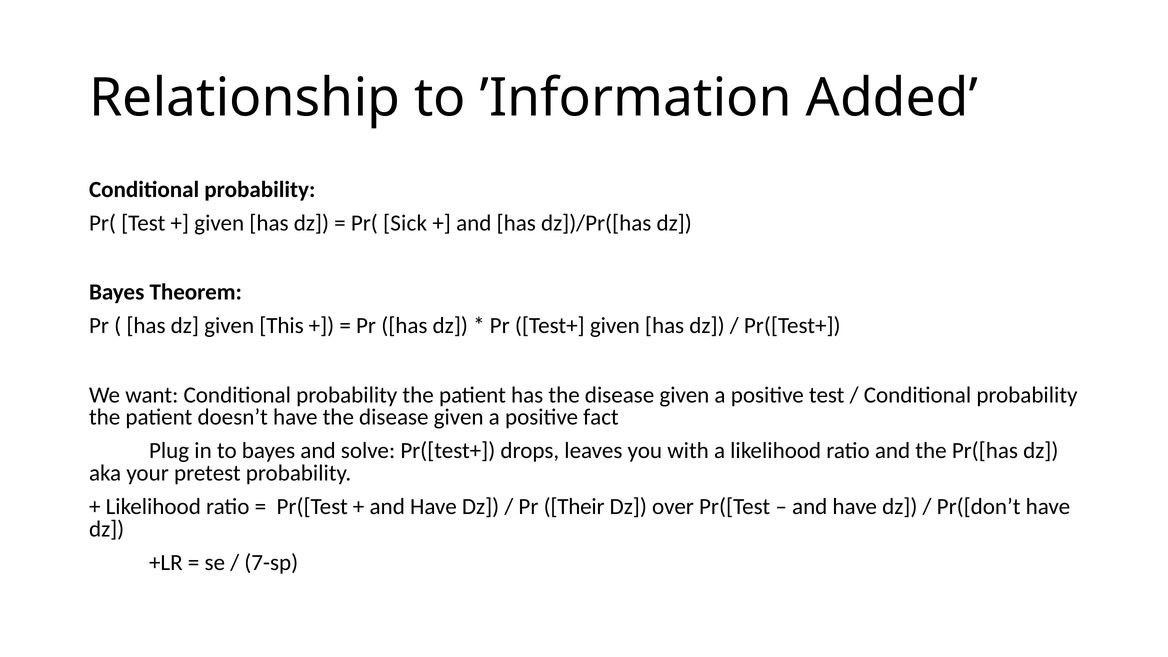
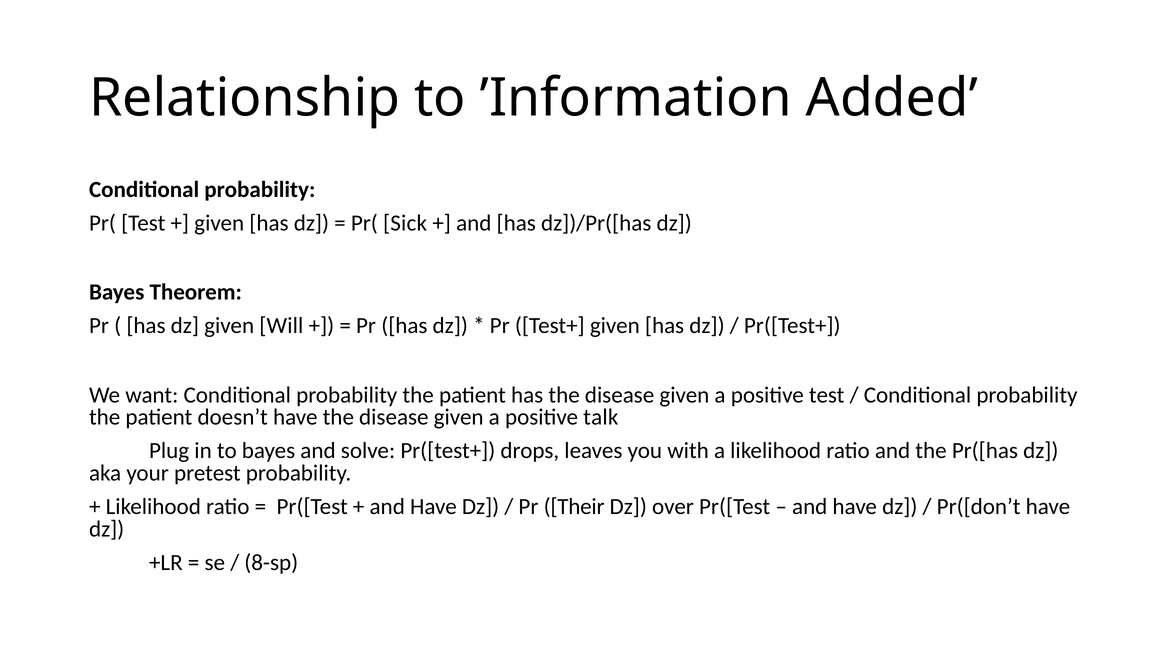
This: This -> Will (281, 326)
fact: fact -> talk (601, 417)
7-sp: 7-sp -> 8-sp (271, 562)
